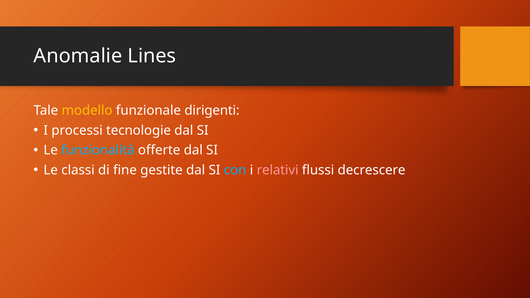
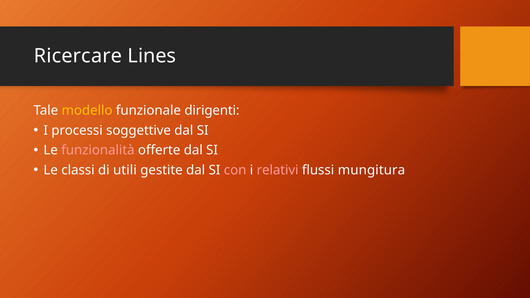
Anomalie: Anomalie -> Ricercare (78, 56)
tecnologie: tecnologie -> soggettive (139, 130)
funzionalità colour: light blue -> pink (98, 150)
fine: fine -> utili (125, 170)
con colour: light blue -> pink (235, 170)
decrescere: decrescere -> mungitura (371, 170)
